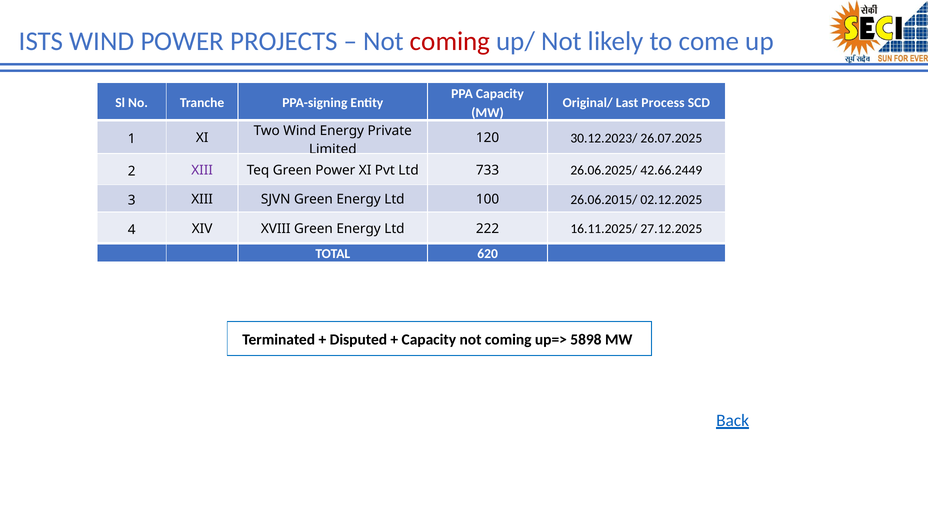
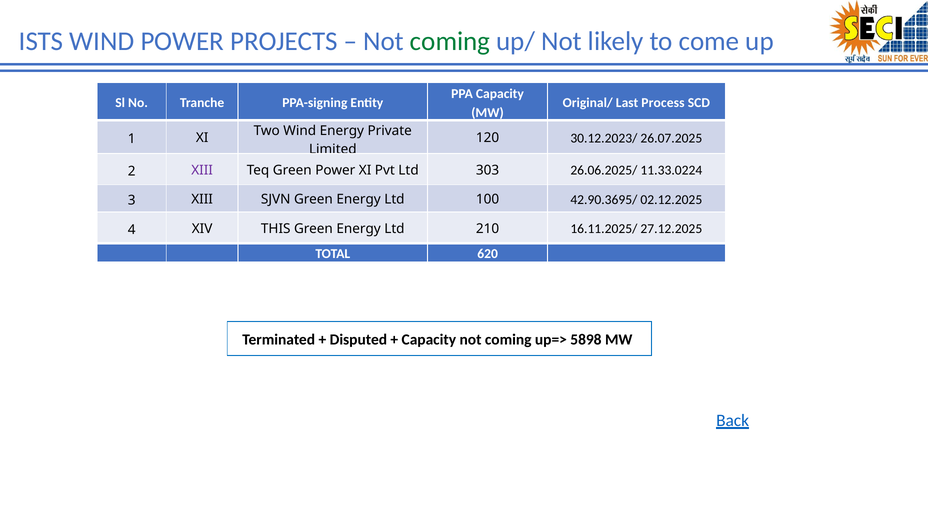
coming colour: red -> green (450, 41)
733: 733 -> 303 (488, 170)
42.66.2449: 42.66.2449 -> 11.33.0224 (671, 170)
26.06.2015/: 26.06.2015/ -> 42.90.3695/ (604, 200)
XVIII: XVIII -> THIS (276, 229)
222: 222 -> 210 (488, 229)
